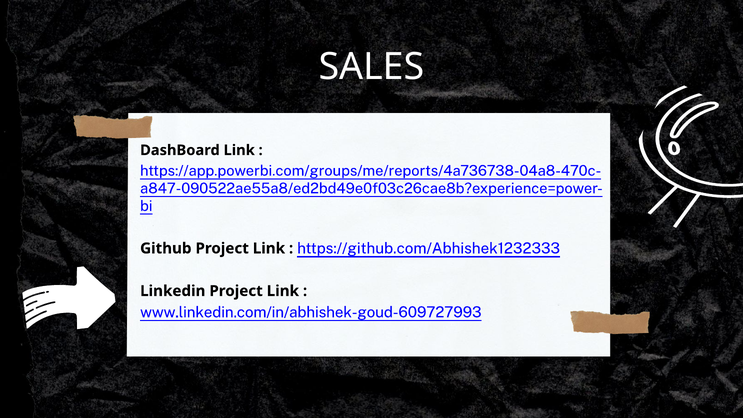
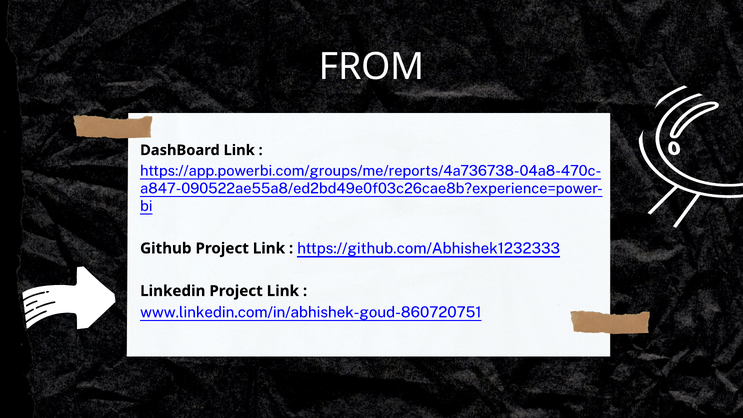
SALES: SALES -> FROM (372, 67)
www.linkedin.com/in/abhishek-goud-609727993: www.linkedin.com/in/abhishek-goud-609727993 -> www.linkedin.com/in/abhishek-goud-860720751 (311, 312)
